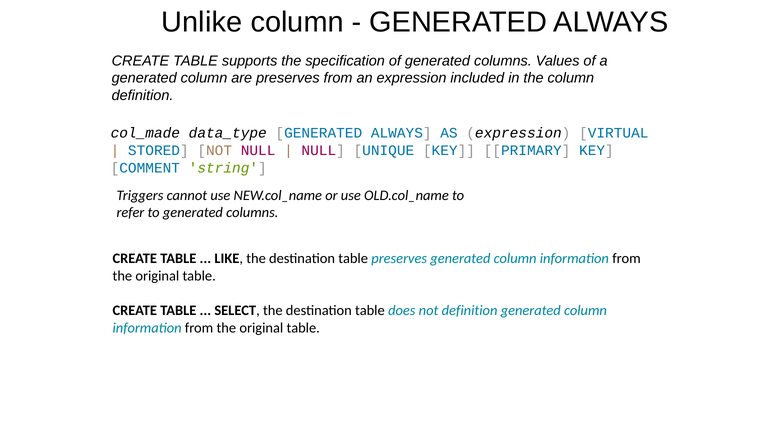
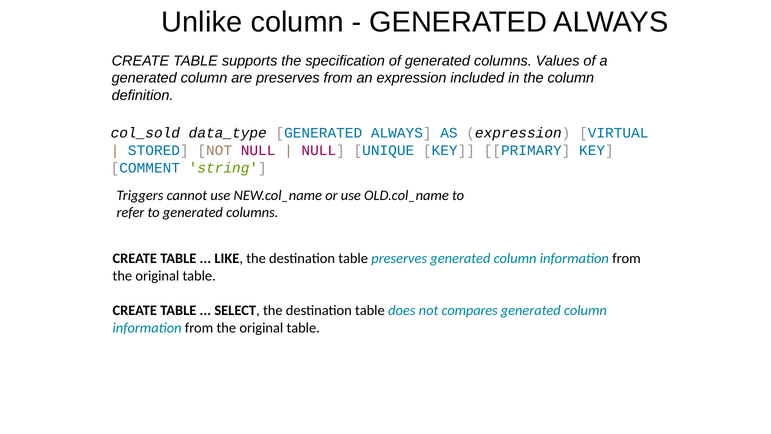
col_made: col_made -> col_sold (145, 133)
not definition: definition -> compares (470, 310)
